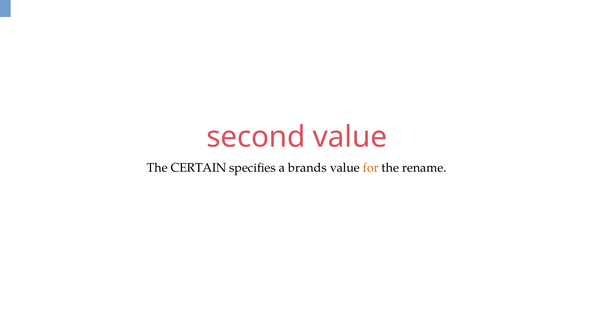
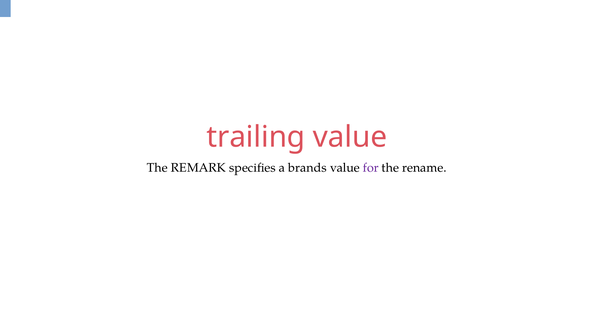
second: second -> trailing (256, 137)
CERTAIN: CERTAIN -> REMARK (198, 168)
for colour: orange -> purple (371, 168)
